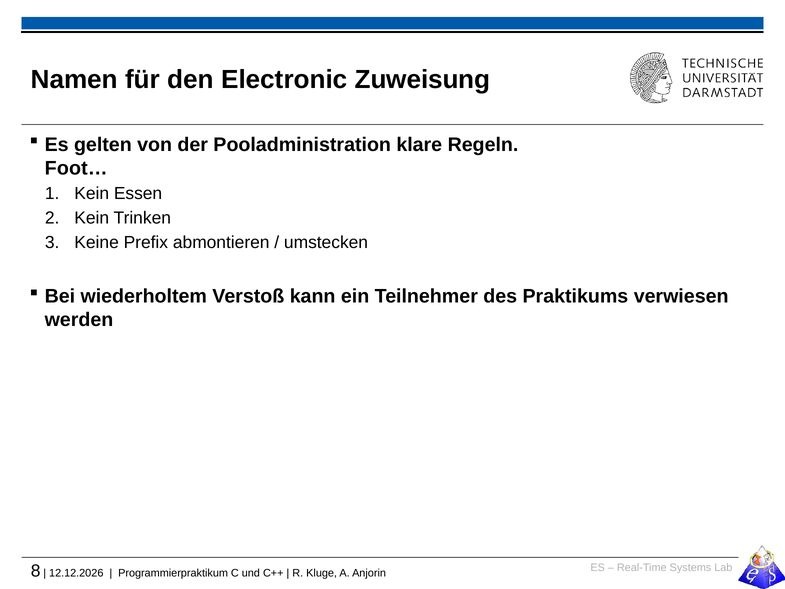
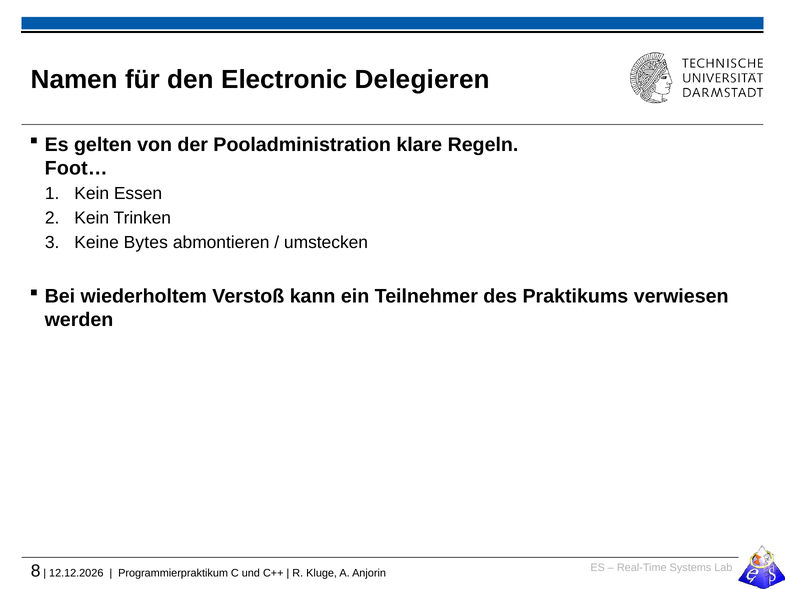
Zuweisung: Zuweisung -> Delegieren (422, 80)
Prefix: Prefix -> Bytes (146, 242)
